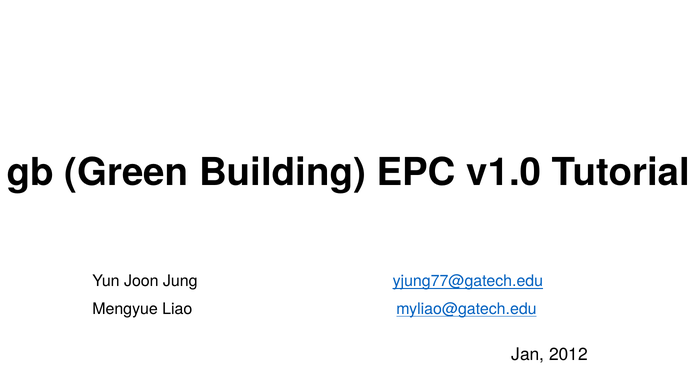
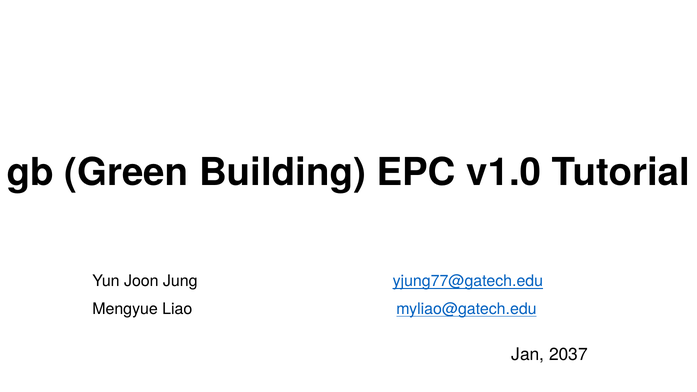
2012: 2012 -> 2037 (568, 354)
